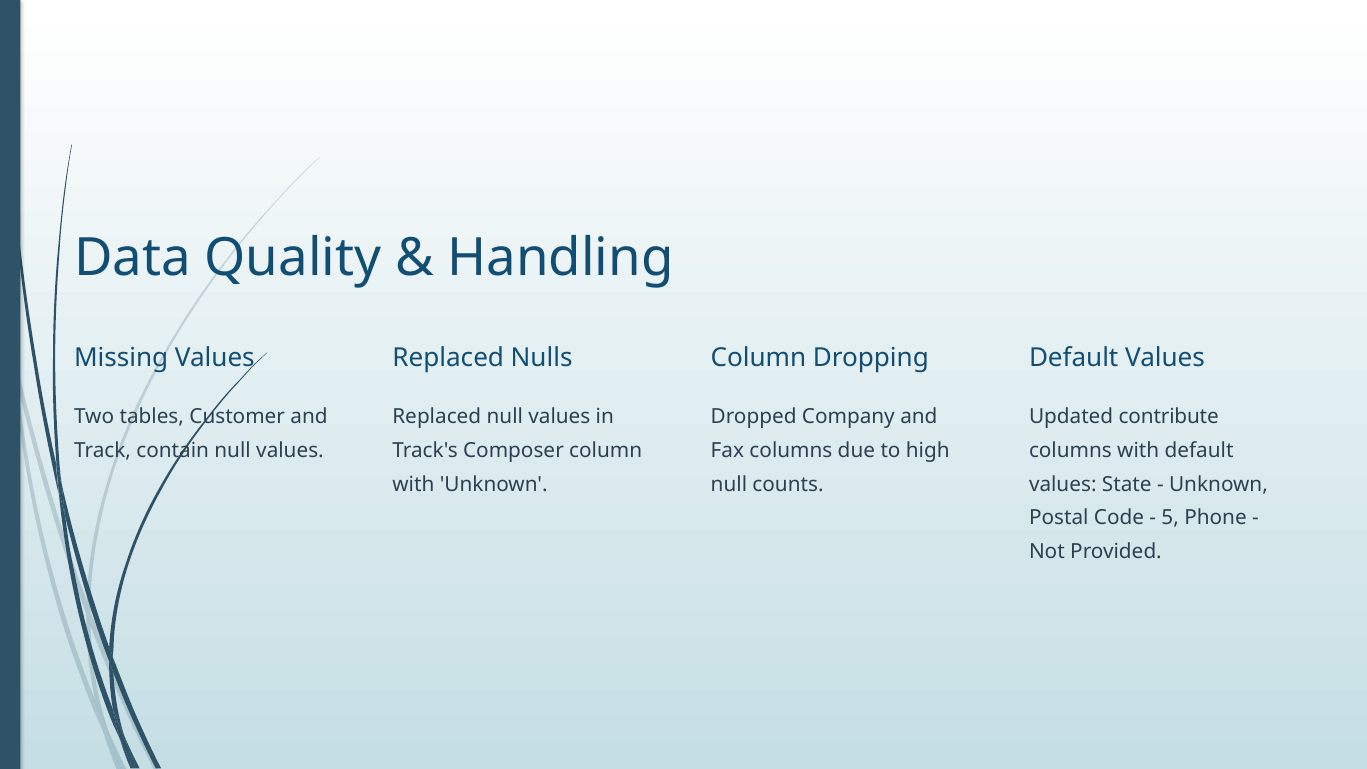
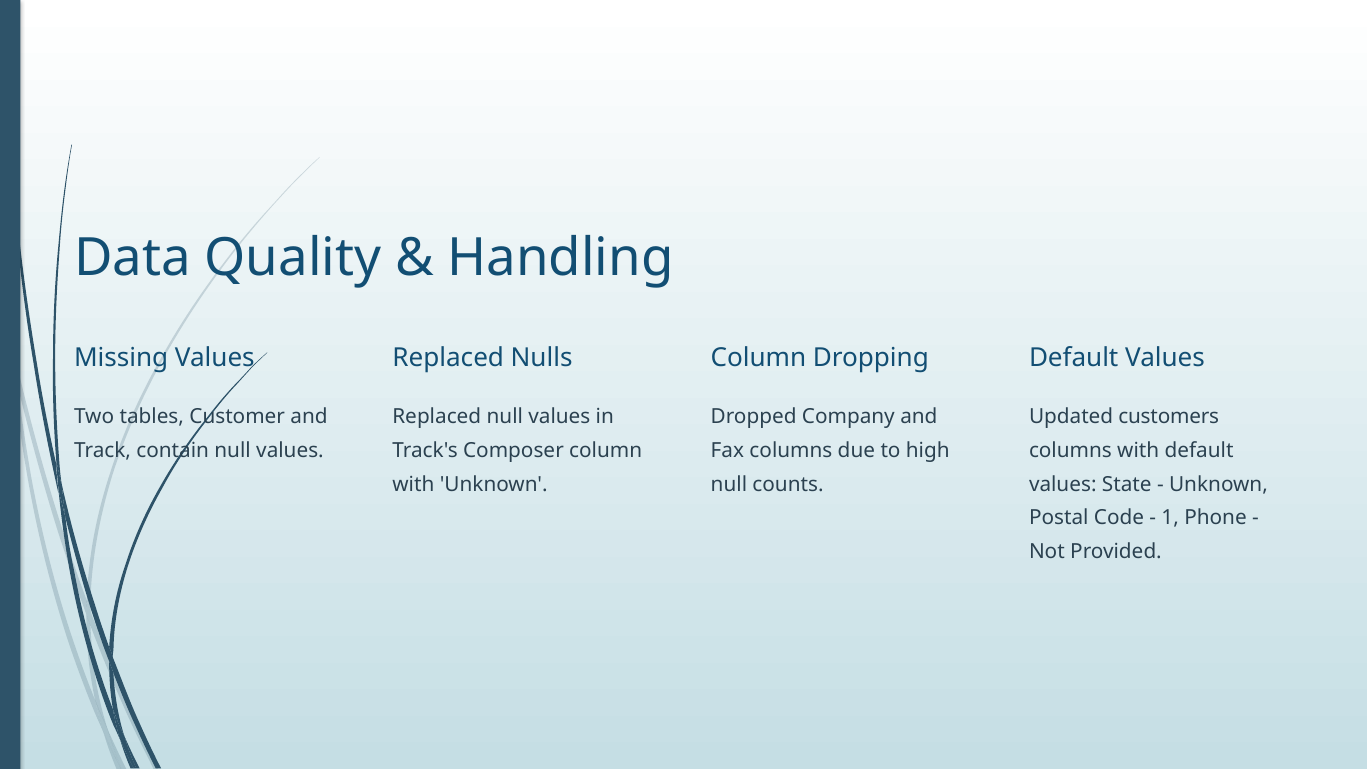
contribute: contribute -> customers (1169, 417)
5: 5 -> 1 (1170, 518)
